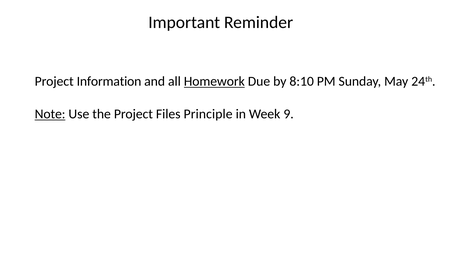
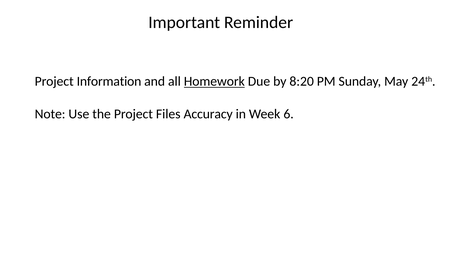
8:10: 8:10 -> 8:20 (302, 82)
Note underline: present -> none (50, 114)
Principle: Principle -> Accuracy (208, 114)
9: 9 -> 6 (289, 114)
